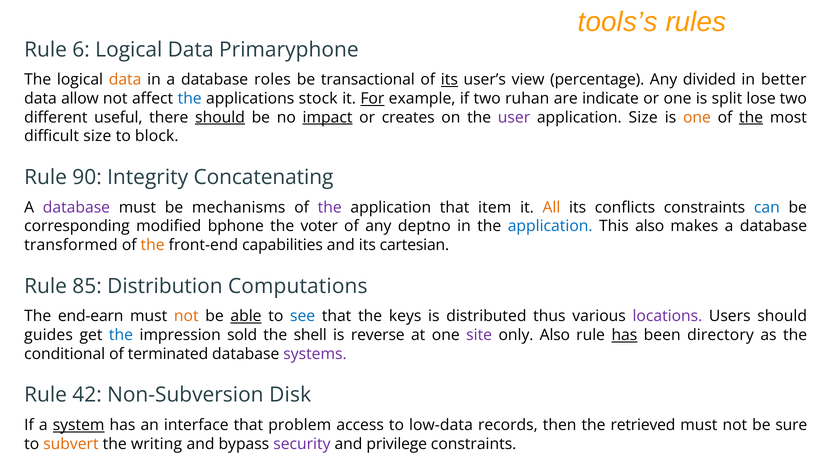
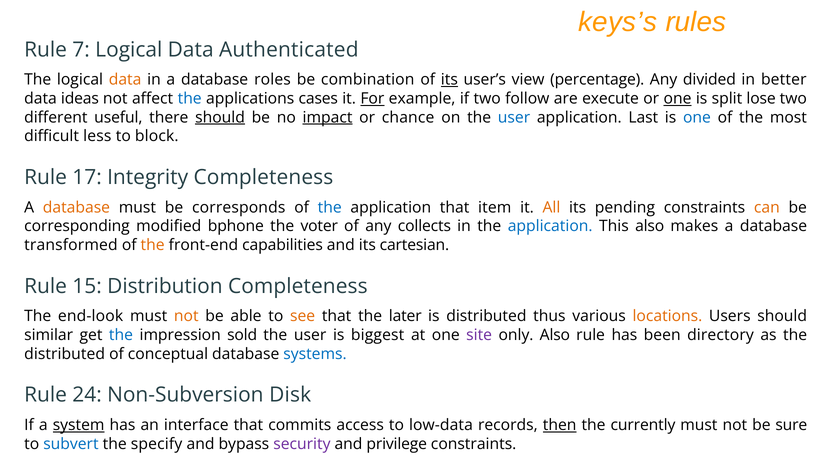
tools’s: tools’s -> keys’s (618, 22)
6: 6 -> 7 (81, 50)
Primaryphone: Primaryphone -> Authenticated (289, 50)
transactional: transactional -> combination (368, 80)
allow: allow -> ideas (80, 98)
stock: stock -> cases (318, 98)
ruhan: ruhan -> follow (527, 98)
indicate: indicate -> execute (611, 98)
one underline: none -> present (678, 98)
creates: creates -> chance (408, 117)
user colour: purple -> blue (514, 117)
application Size: Size -> Last (643, 117)
one colour: orange -> blue (697, 117)
the underline: present -> none (751, 117)
difficult size: size -> less (97, 136)
90: 90 -> 17 (87, 177)
Integrity Concatenating: Concatenating -> Completeness (263, 177)
database colour: purple -> orange (76, 207)
mechanisms: mechanisms -> corresponds (239, 207)
the colour: purple -> blue (330, 207)
conflicts: conflicts -> pending (625, 207)
can colour: blue -> orange (767, 207)
deptno: deptno -> collects (424, 226)
85: 85 -> 15 (87, 286)
Distribution Computations: Computations -> Completeness (298, 286)
end-earn: end-earn -> end-look (91, 316)
able underline: present -> none (246, 316)
see colour: blue -> orange (303, 316)
keys: keys -> later (405, 316)
locations colour: purple -> orange (667, 316)
guides: guides -> similar (49, 335)
shell: shell -> user (310, 335)
reverse: reverse -> biggest (378, 335)
has underline: present -> none (624, 335)
conditional: conditional -> distributed (65, 354)
terminated: terminated -> conceptual (168, 354)
systems colour: purple -> blue (315, 354)
42: 42 -> 24 (87, 395)
problem: problem -> commits (300, 425)
then underline: none -> present (560, 425)
retrieved: retrieved -> currently (643, 425)
subvert colour: orange -> blue (71, 444)
writing: writing -> specify (157, 444)
